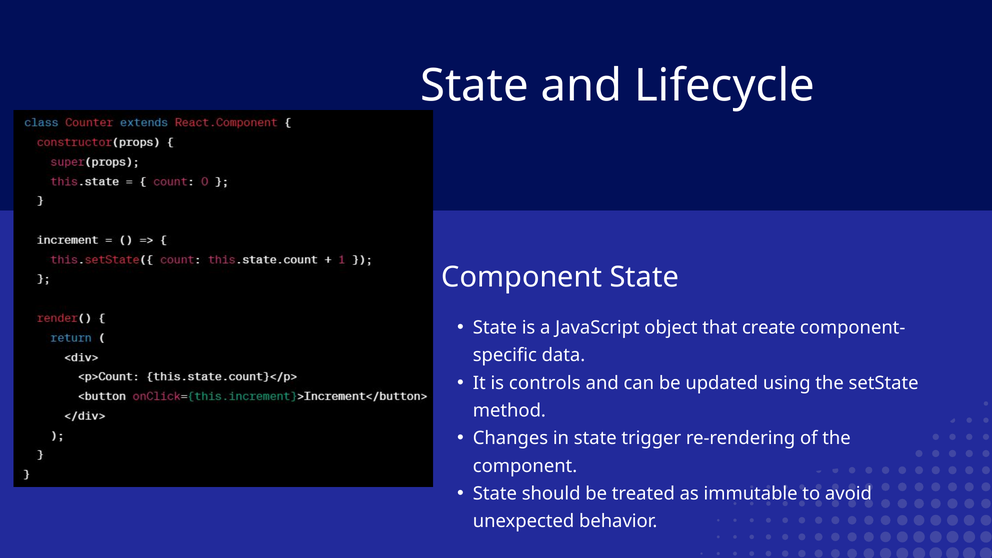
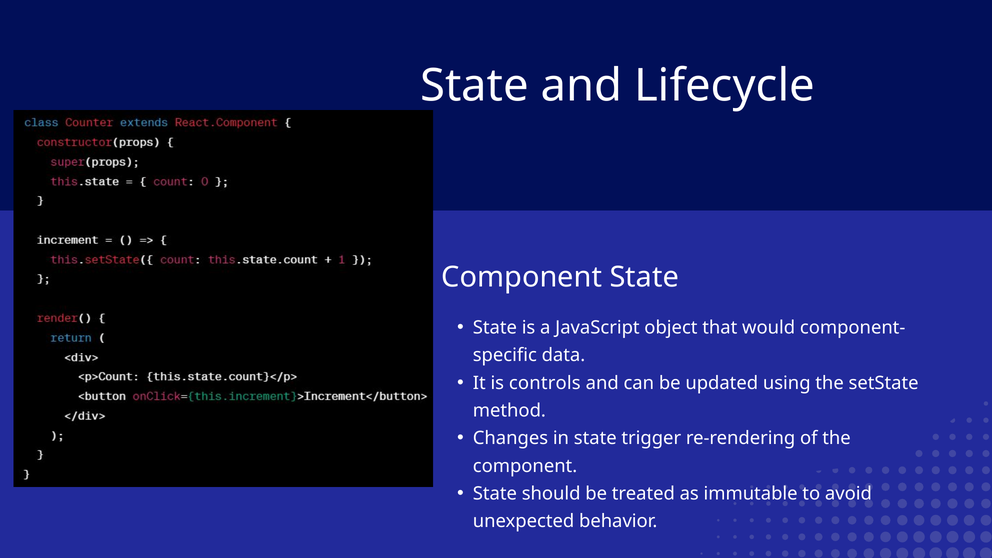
create: create -> would (769, 328)
